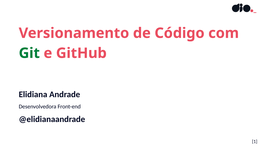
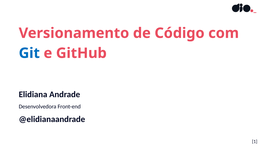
Git colour: green -> blue (29, 53)
